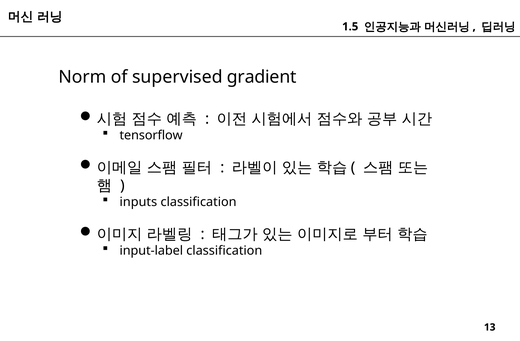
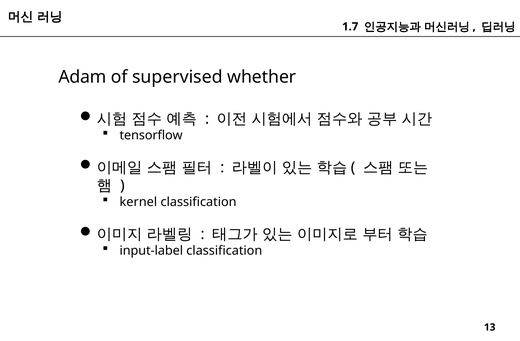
1.5: 1.5 -> 1.7 (350, 27)
Norm: Norm -> Adam (82, 77)
gradient: gradient -> whether (262, 77)
inputs: inputs -> kernel (138, 202)
